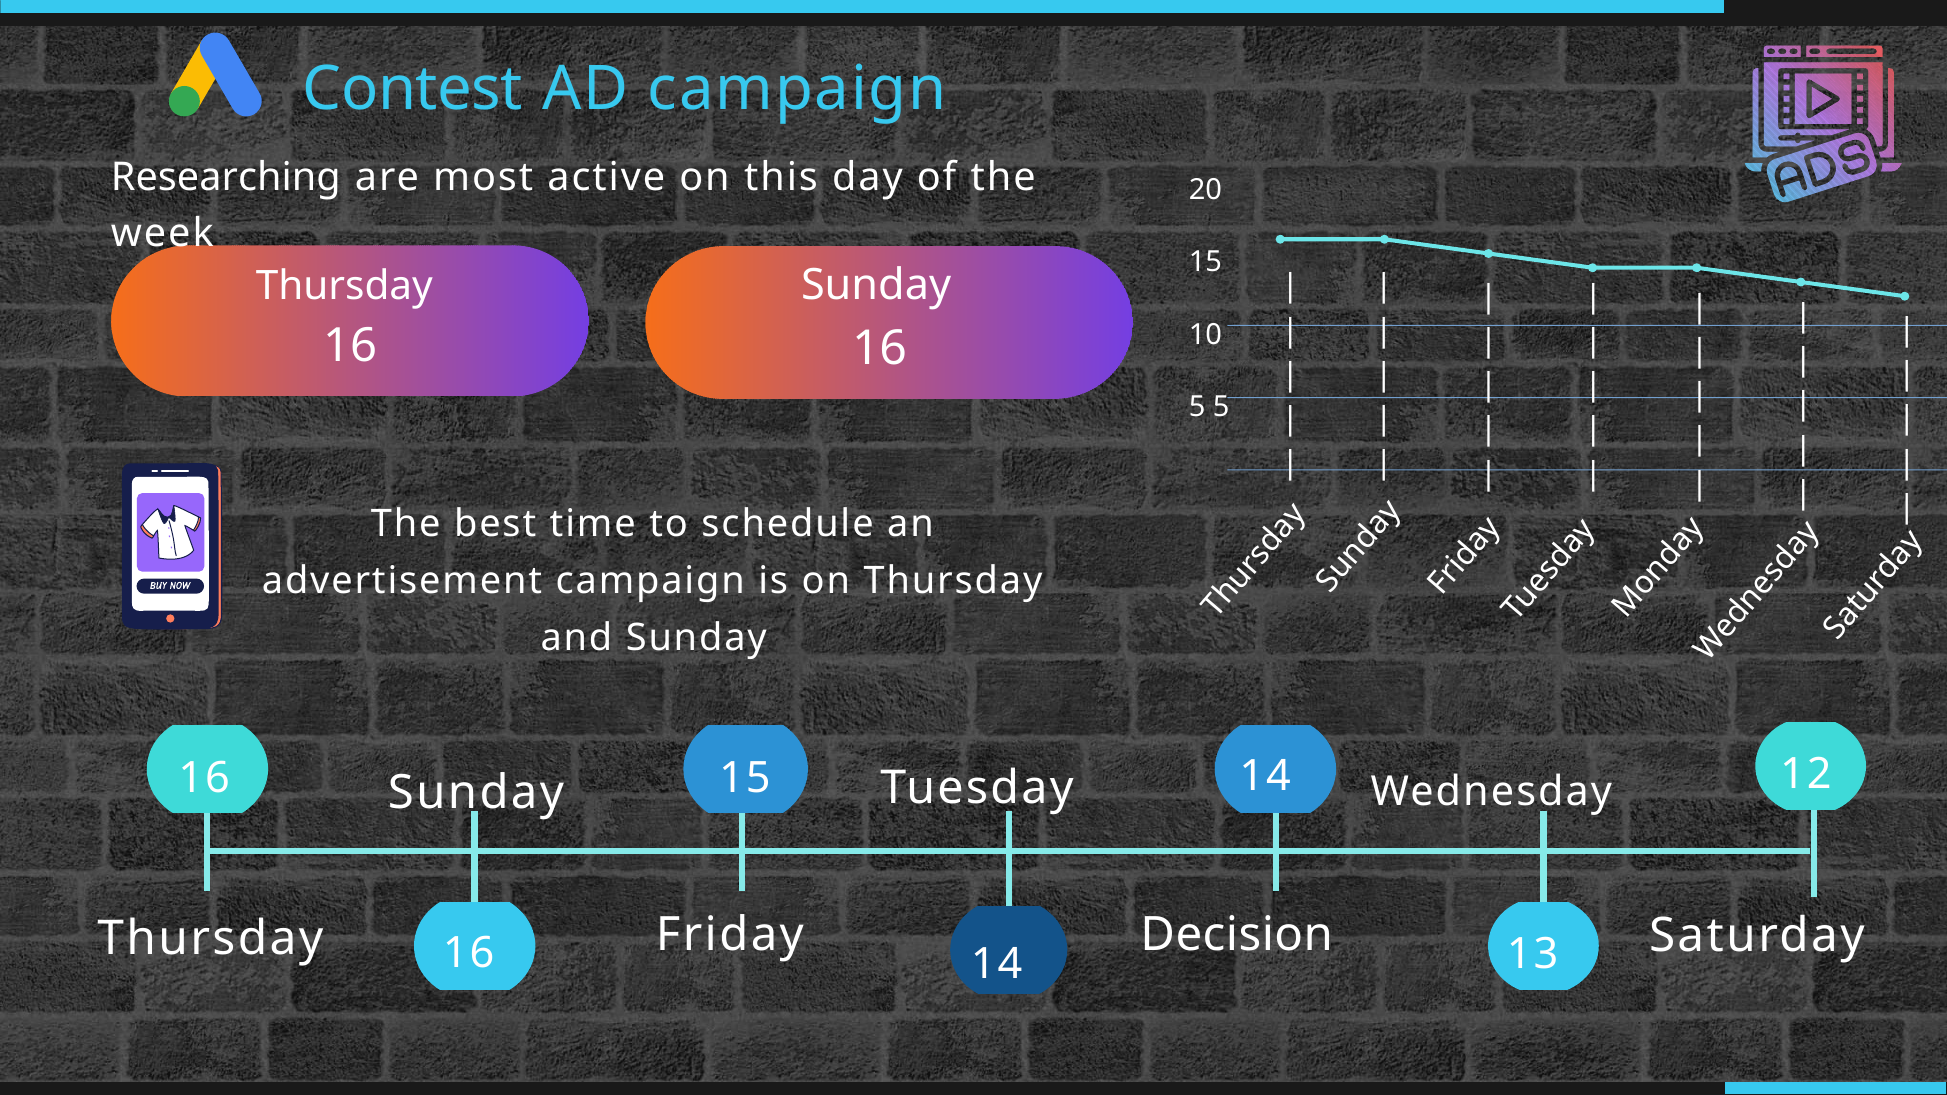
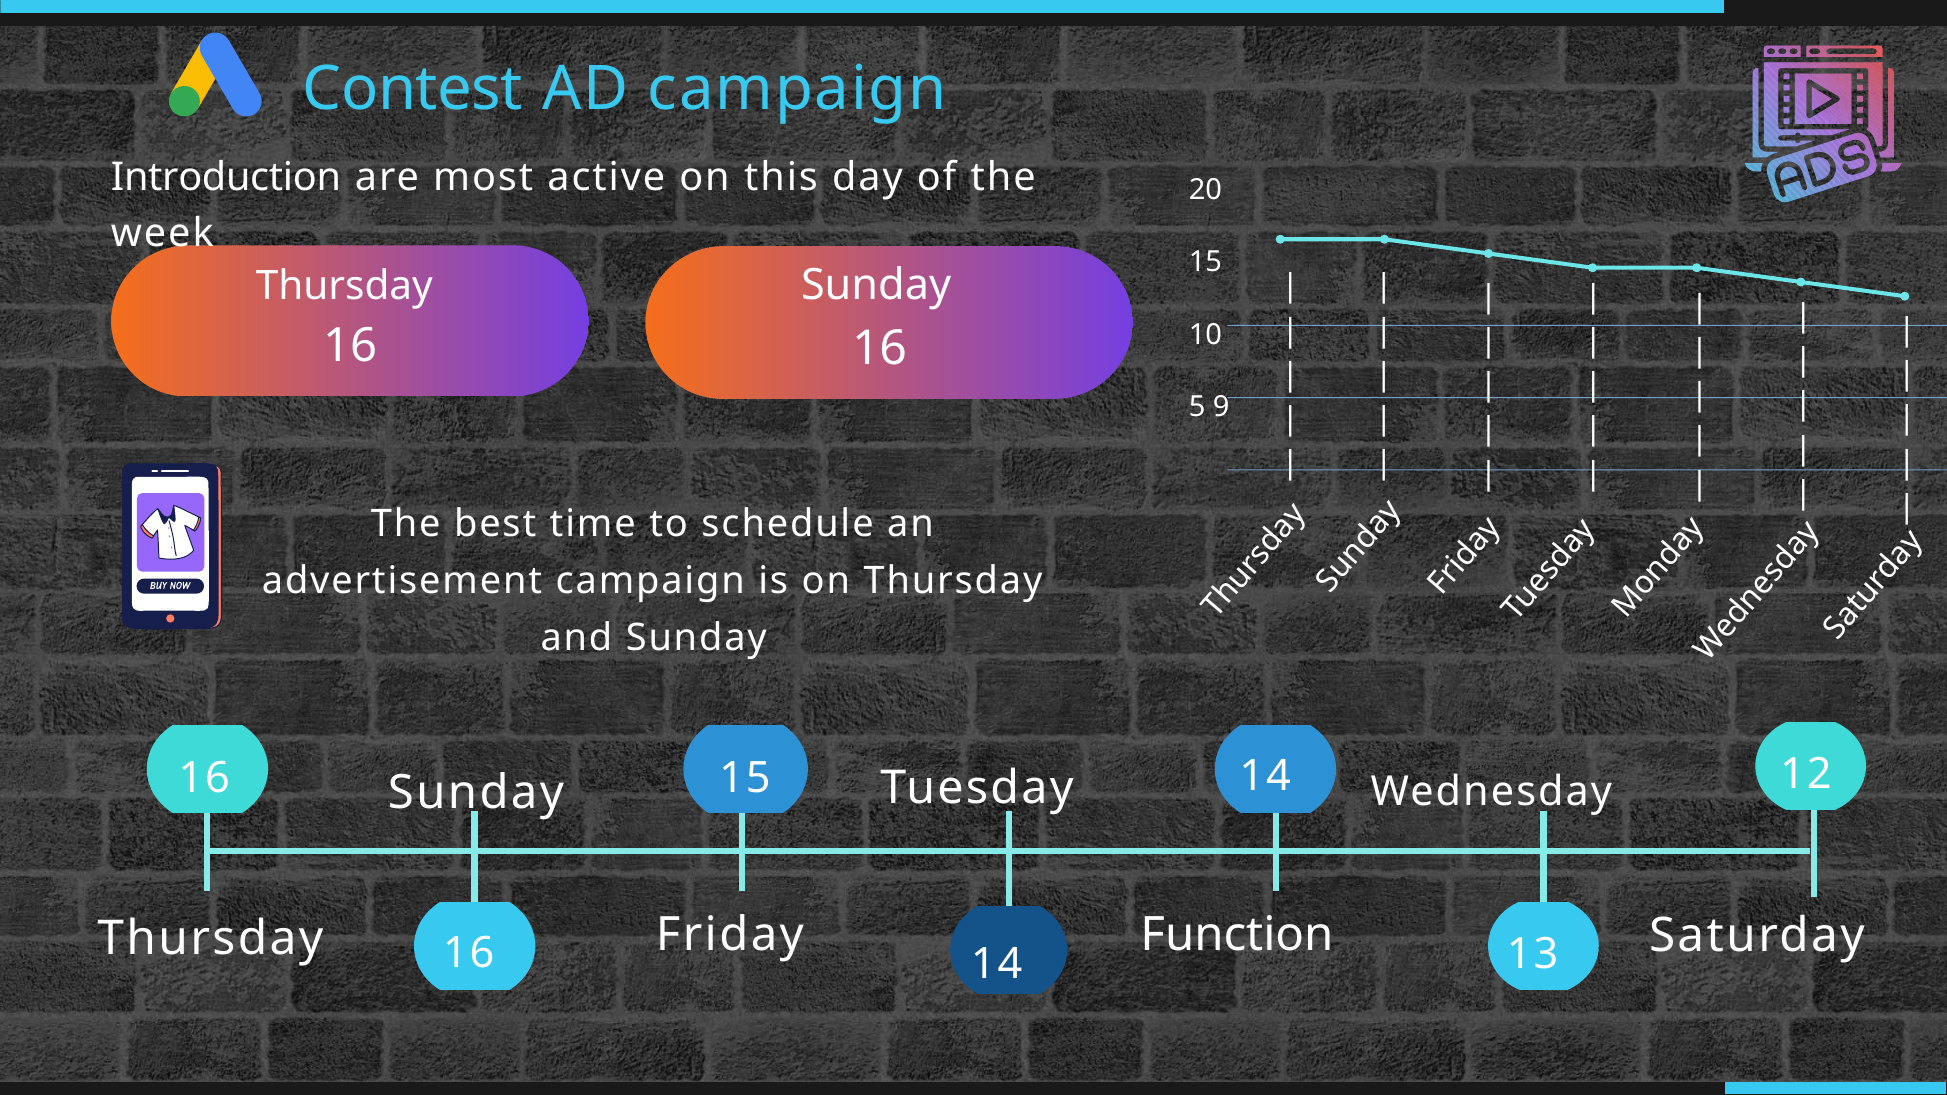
Researching: Researching -> Introduction (226, 178)
5 5: 5 -> 9 (1221, 407)
Decision: Decision -> Function (1237, 935)
